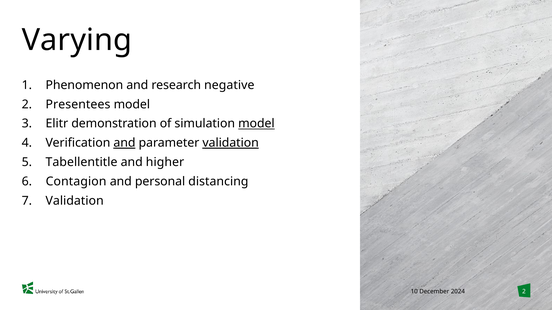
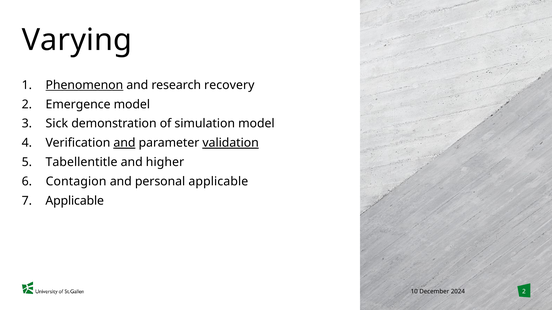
Phenomenon underline: none -> present (84, 85)
negative: negative -> recovery (229, 85)
Presentees: Presentees -> Emergence (78, 105)
Elitr: Elitr -> Sick (57, 124)
model underline: present -> none (256, 124)
personal distancing: distancing -> applicable (218, 182)
Validation: Validation -> Applicable (75, 201)
